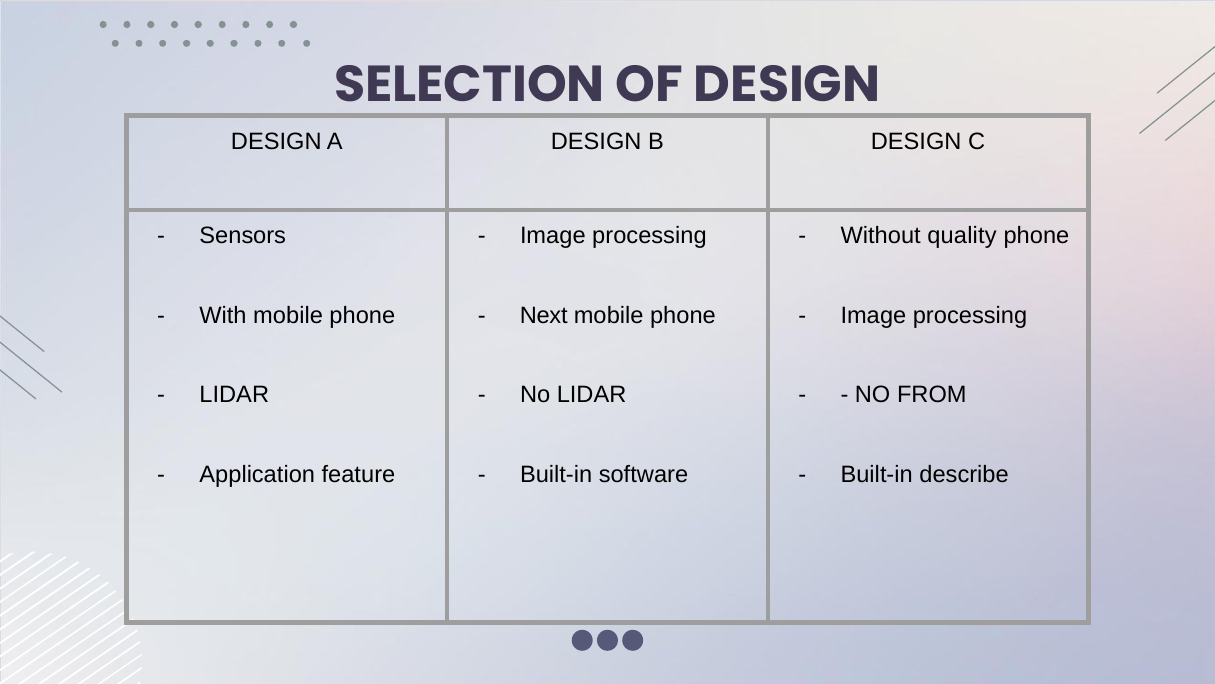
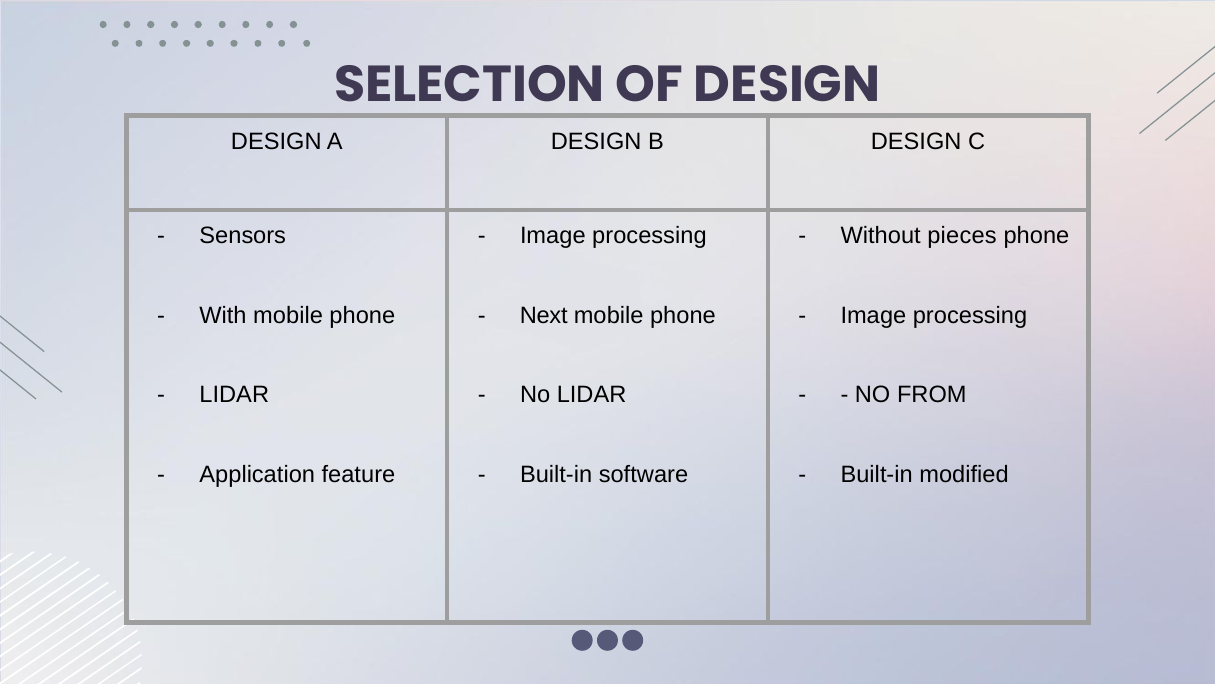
quality: quality -> pieces (962, 236)
describe: describe -> modified (964, 474)
